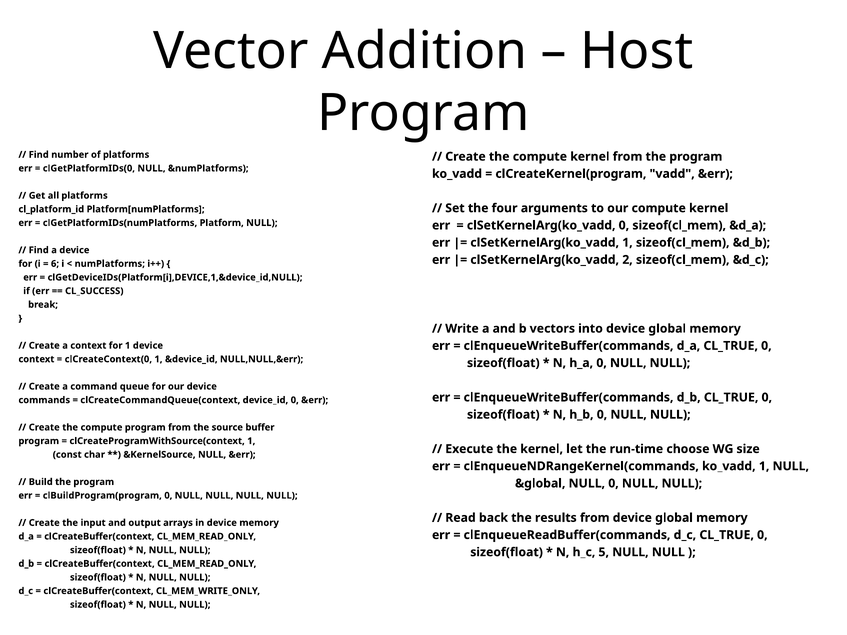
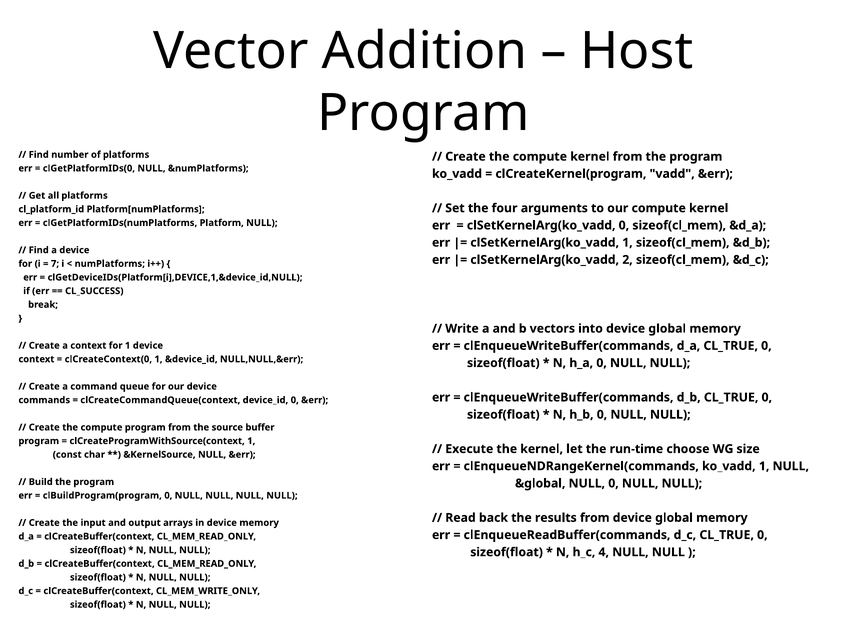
6: 6 -> 7 (55, 264)
5: 5 -> 4 (604, 552)
